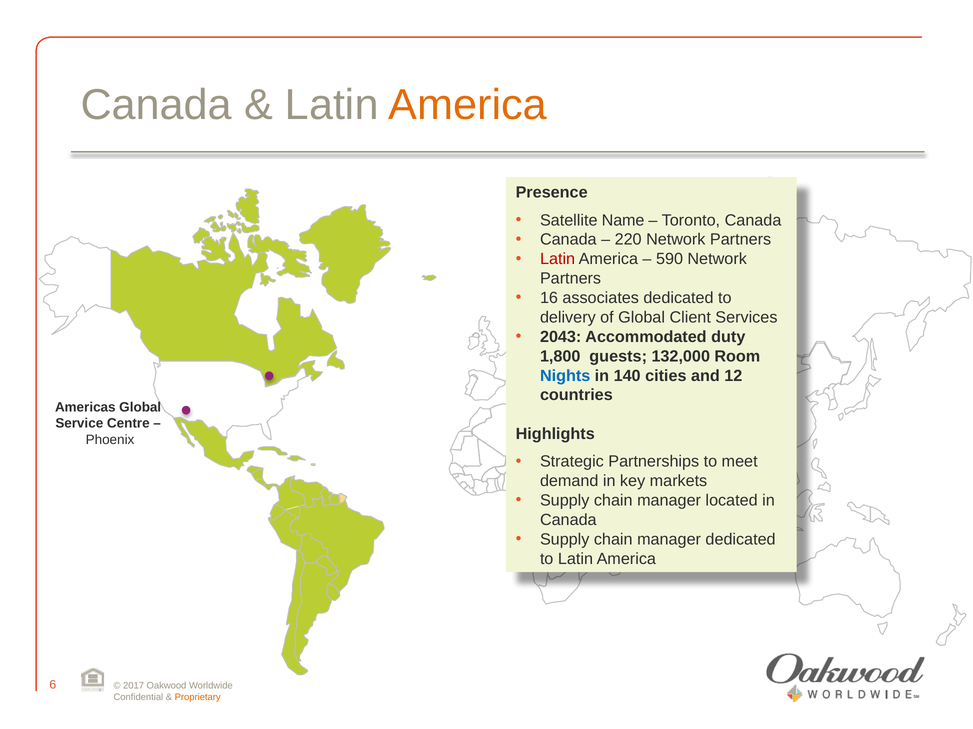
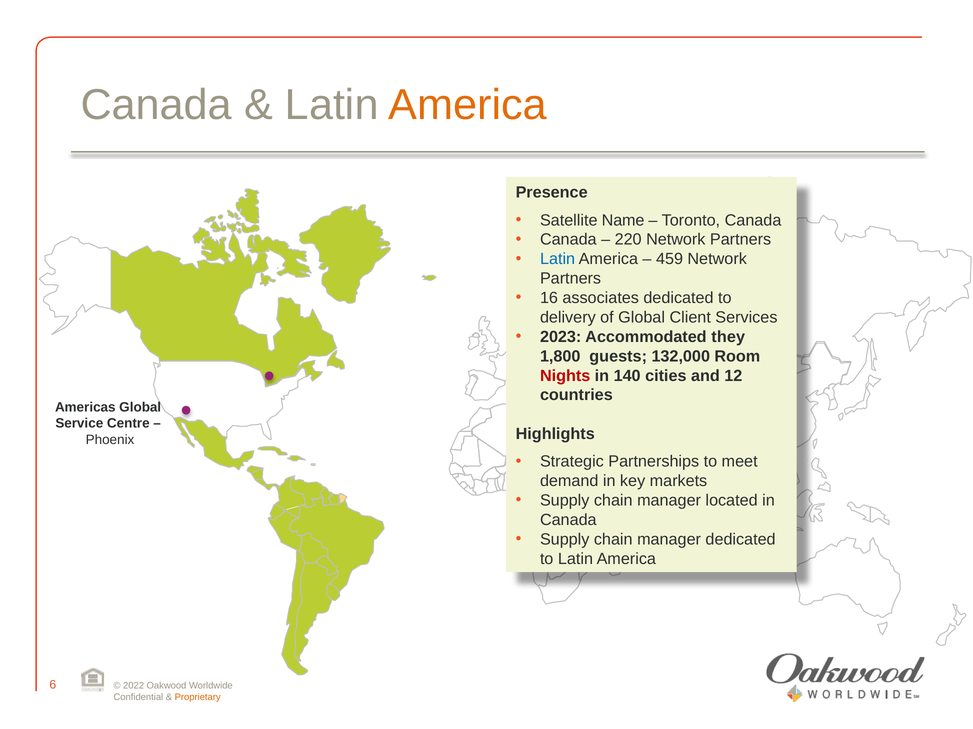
Latin colour: red -> blue (558, 259)
590: 590 -> 459 (670, 259)
2043: 2043 -> 2023 (561, 337)
duty: duty -> they (728, 337)
Nights colour: blue -> red (565, 376)
2017: 2017 -> 2022 (134, 686)
